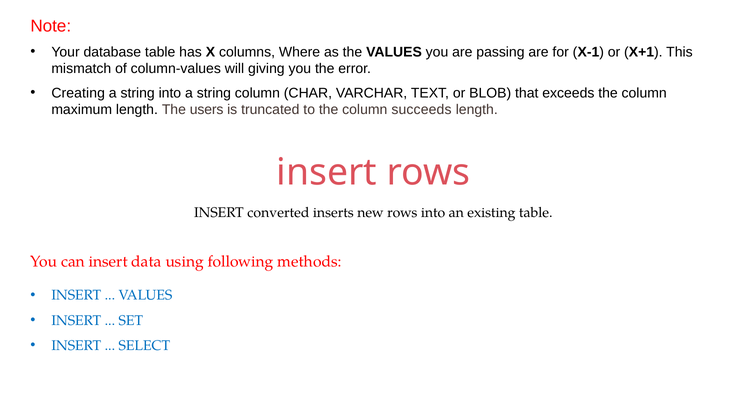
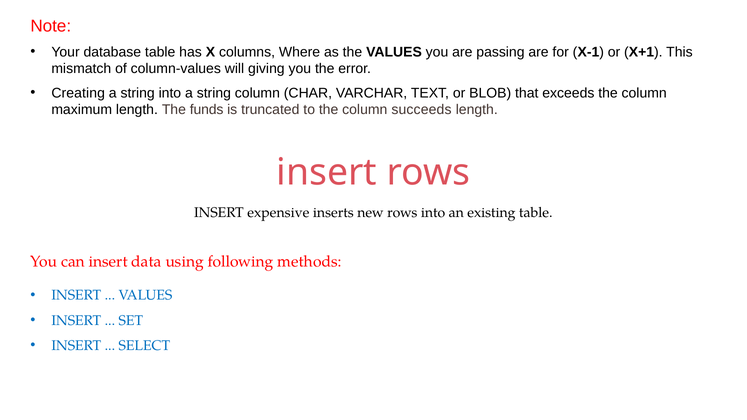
users: users -> funds (207, 110)
converted: converted -> expensive (278, 213)
